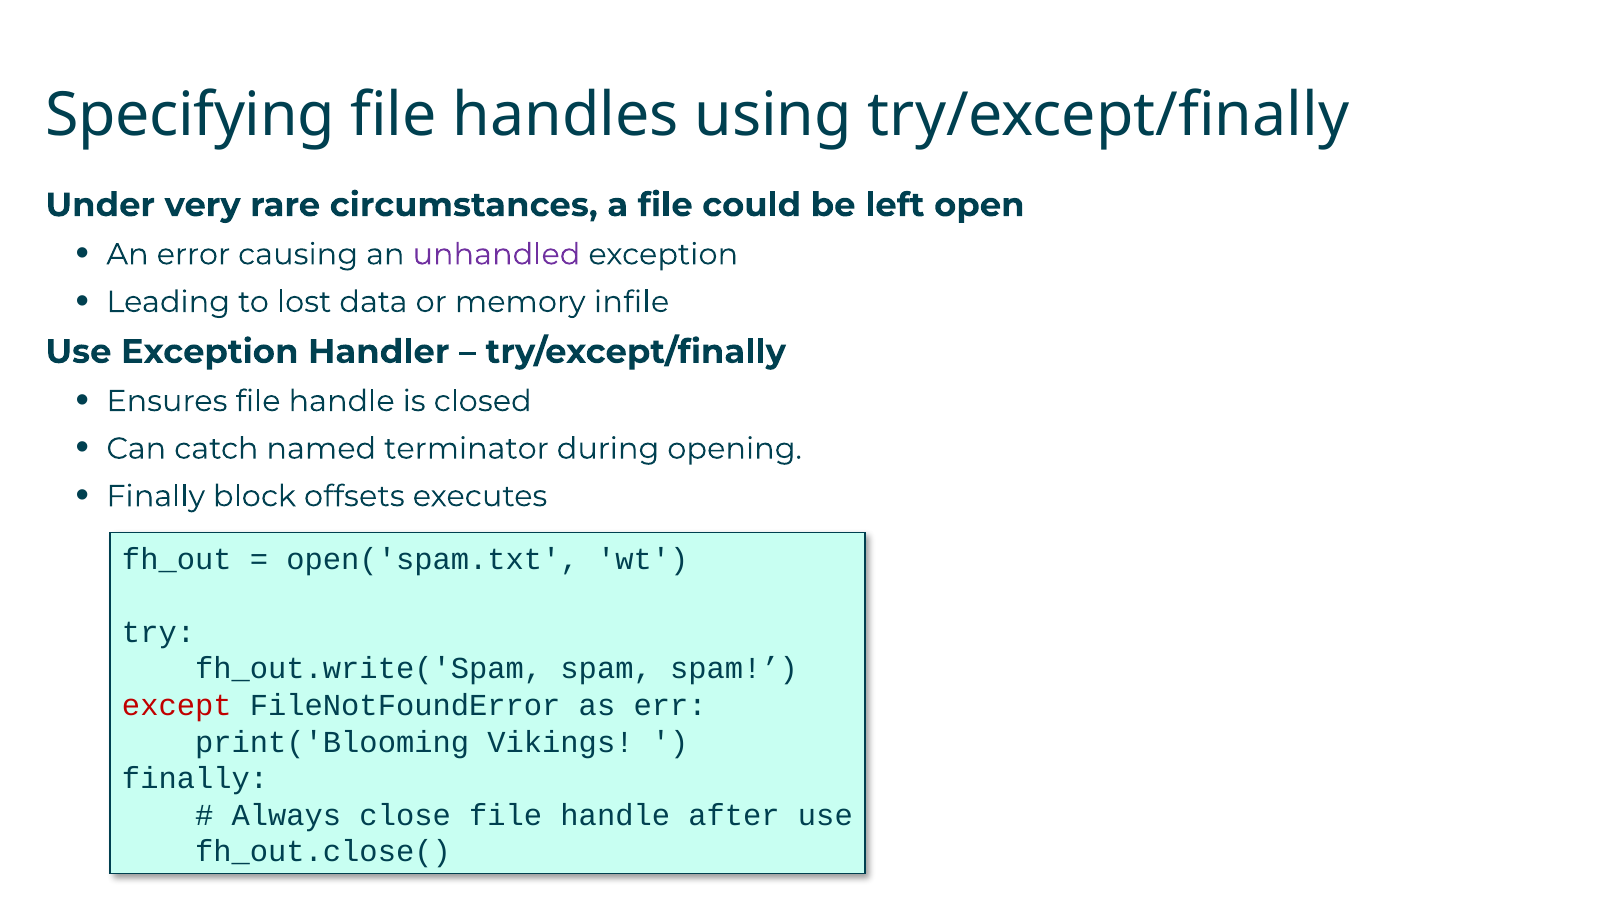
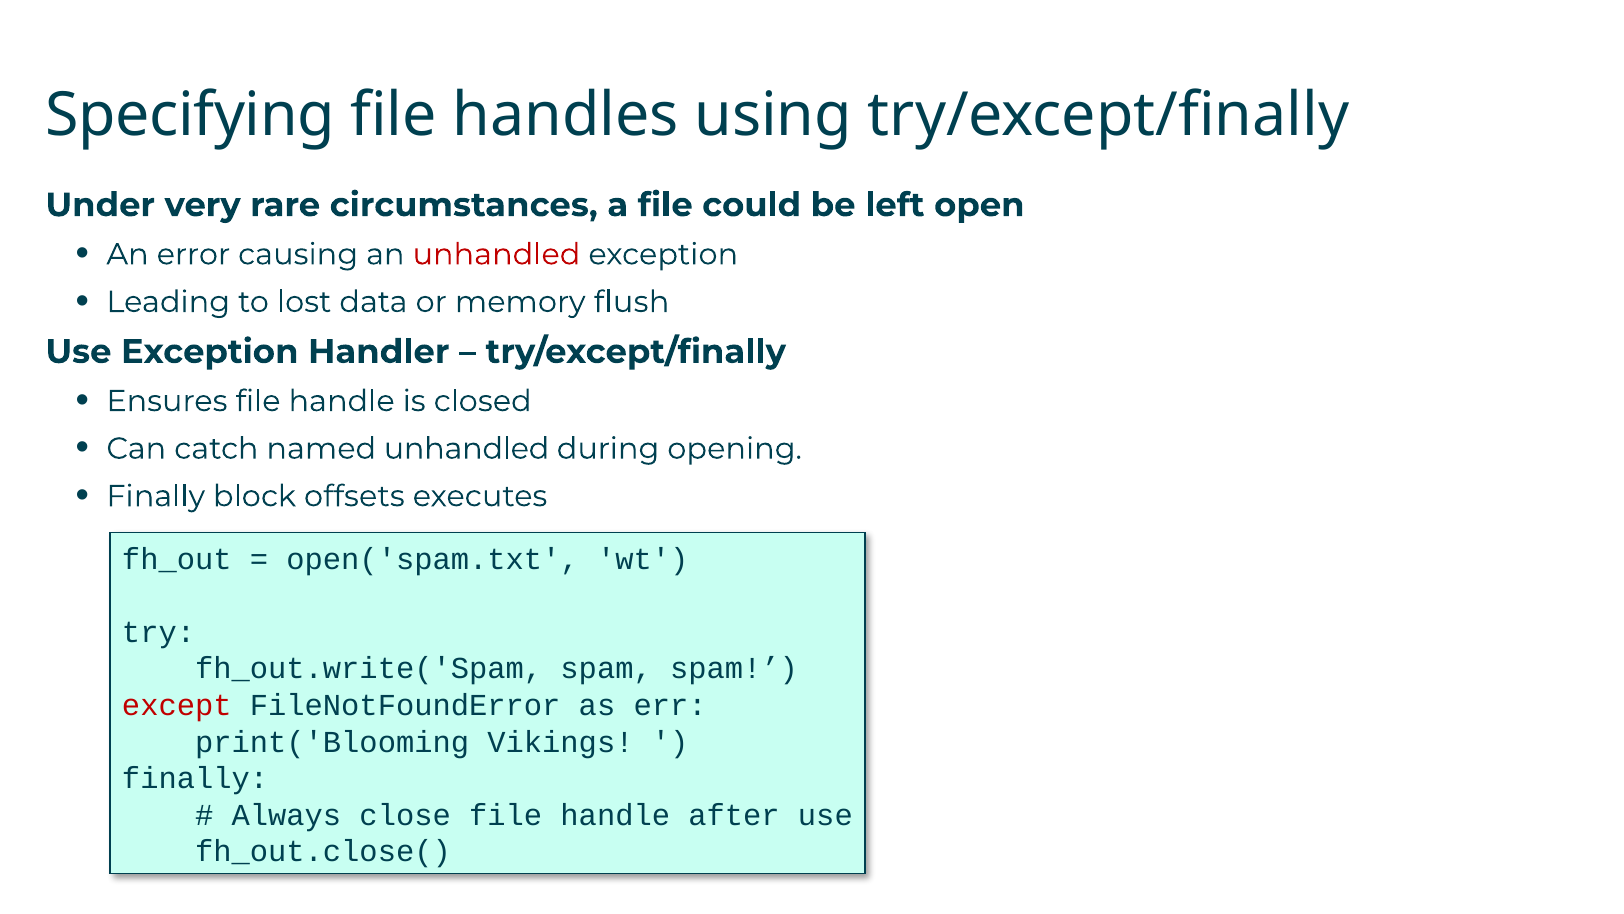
unhandled colour: purple -> red (497, 254)
infile: infile -> flush (632, 302)
named terminator: terminator -> unhandled (467, 448)
